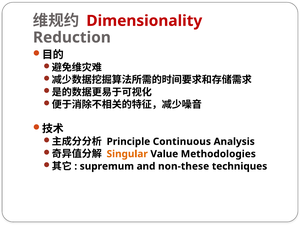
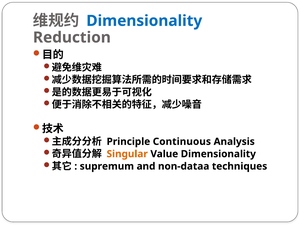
Dimensionality colour: red -> blue (144, 21)
Value Methodologies: Methodologies -> Dimensionality (218, 154)
non-these: non-these -> non-dataa (184, 166)
